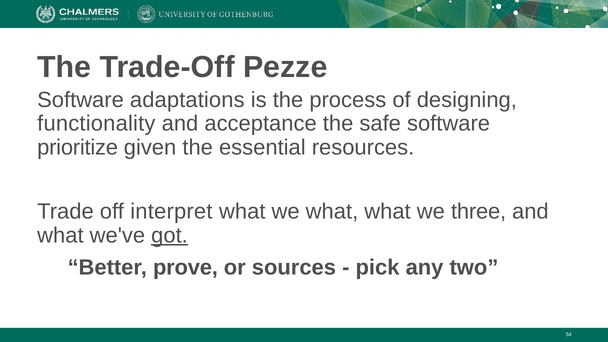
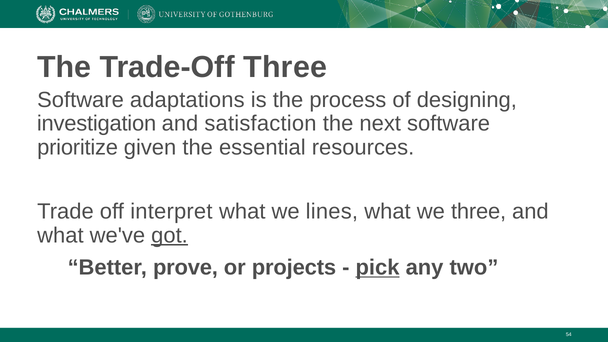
Trade-Off Pezze: Pezze -> Three (285, 67)
functionality: functionality -> investigation (97, 124)
acceptance: acceptance -> satisfaction (260, 124)
safe: safe -> next (380, 124)
we what: what -> lines (332, 212)
sources: sources -> projects (294, 268)
pick underline: none -> present (378, 268)
